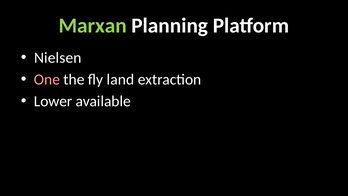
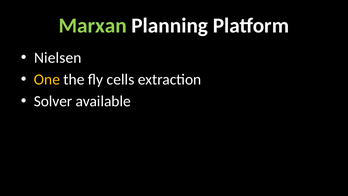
One colour: pink -> yellow (47, 79)
land: land -> cells (121, 79)
Lower: Lower -> Solver (53, 101)
